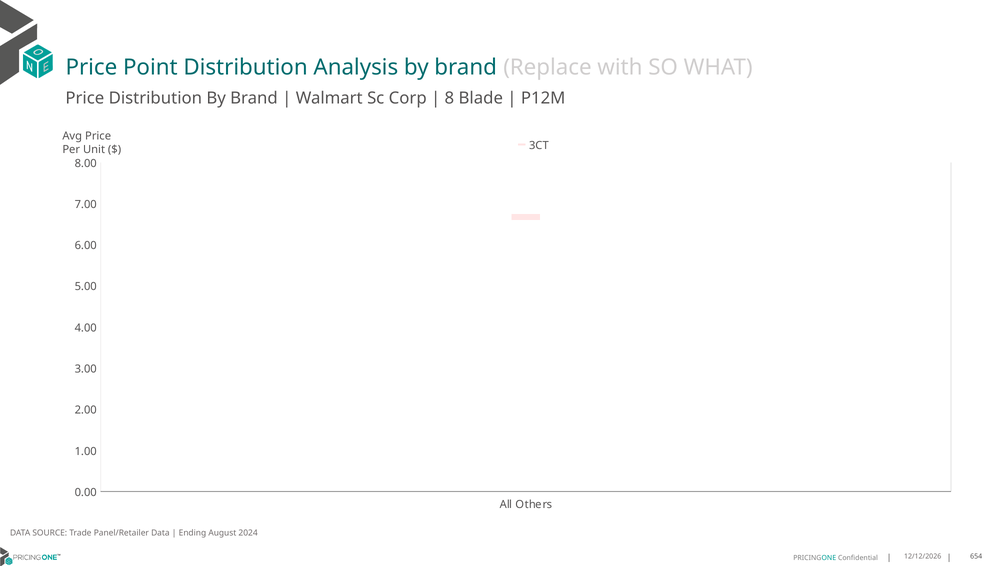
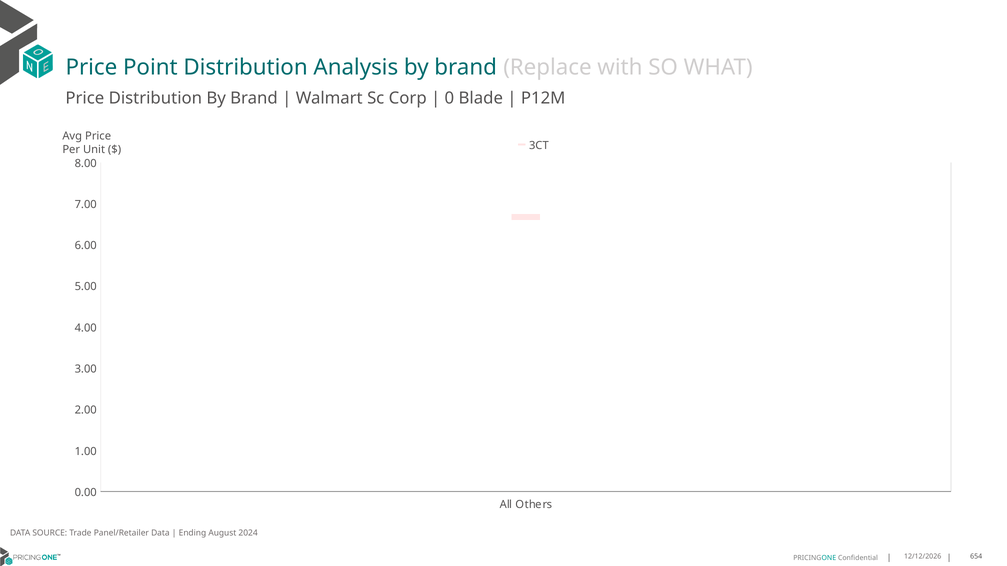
8: 8 -> 0 (449, 98)
